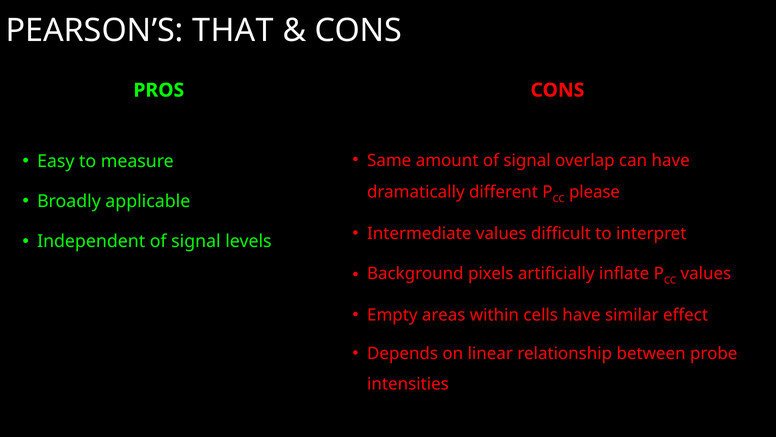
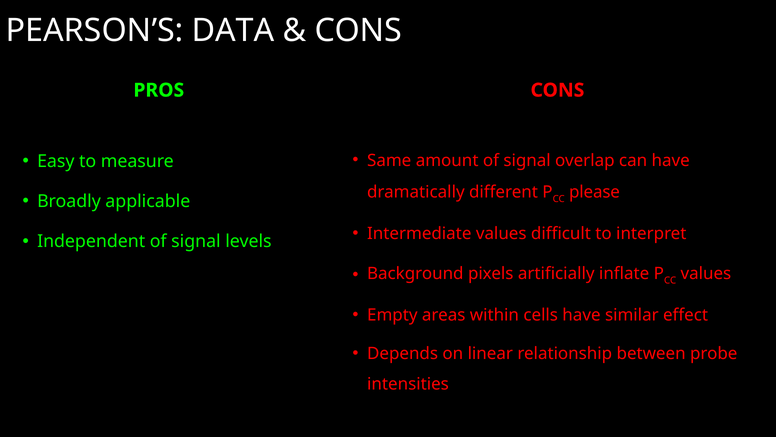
THAT: THAT -> DATA (233, 31)
